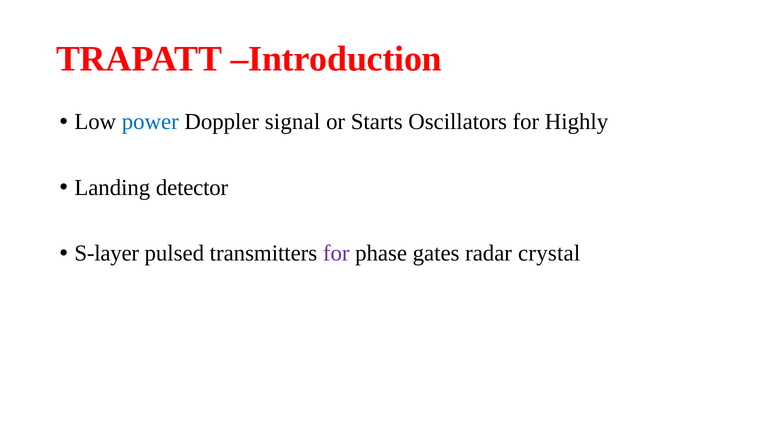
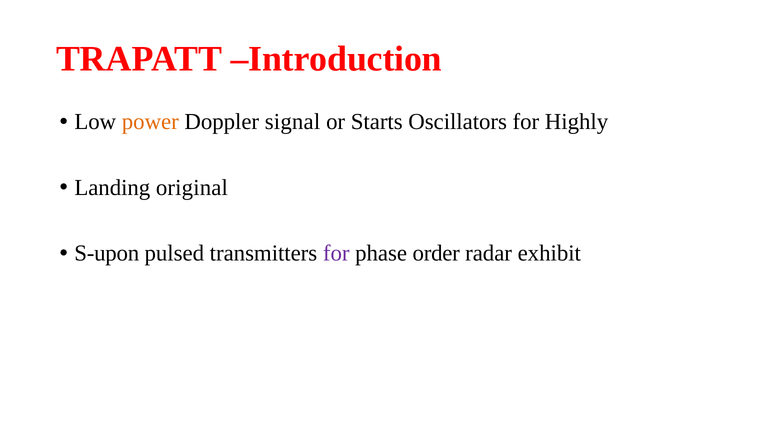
power colour: blue -> orange (150, 122)
detector: detector -> original (192, 187)
S-layer: S-layer -> S-upon (107, 253)
gates: gates -> order (436, 253)
crystal: crystal -> exhibit (549, 253)
